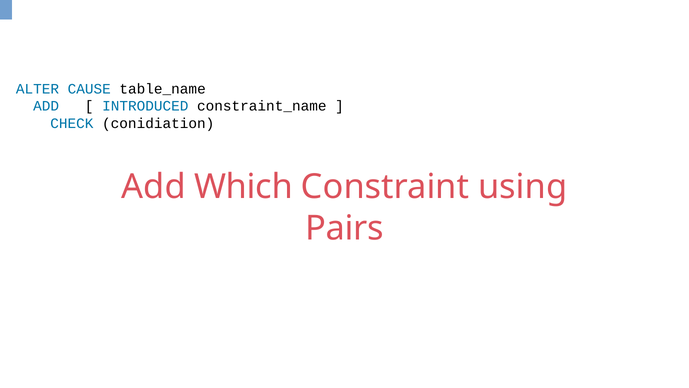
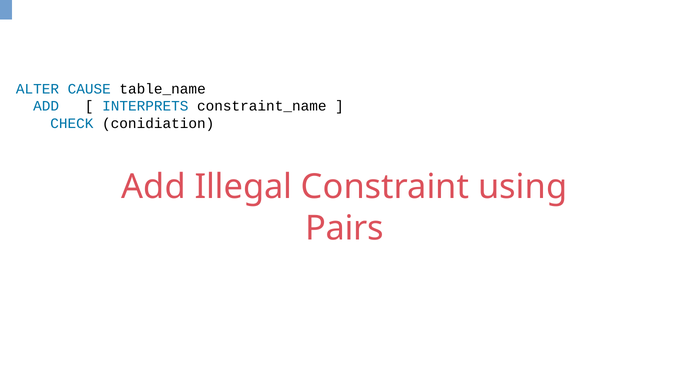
INTRODUCED: INTRODUCED -> INTERPRETS (145, 106)
Which: Which -> Illegal (243, 187)
